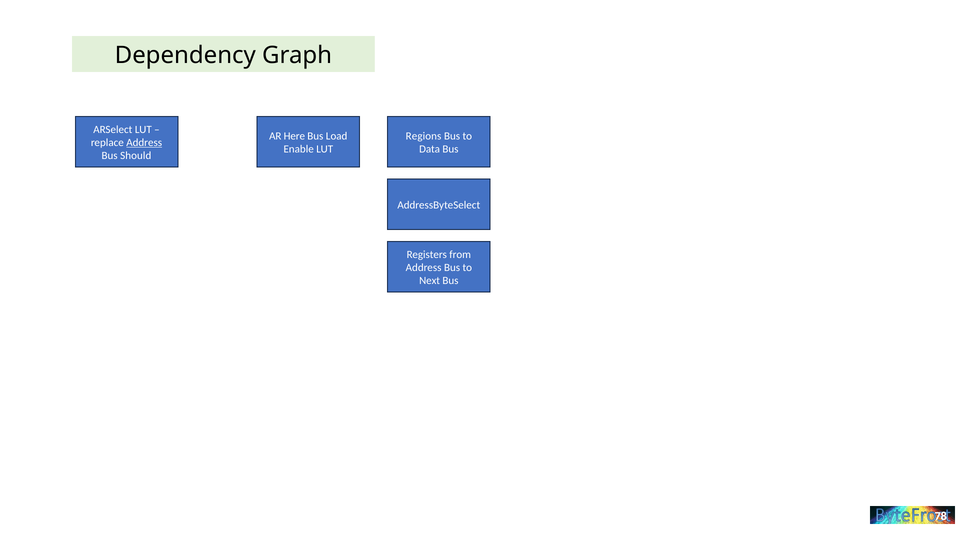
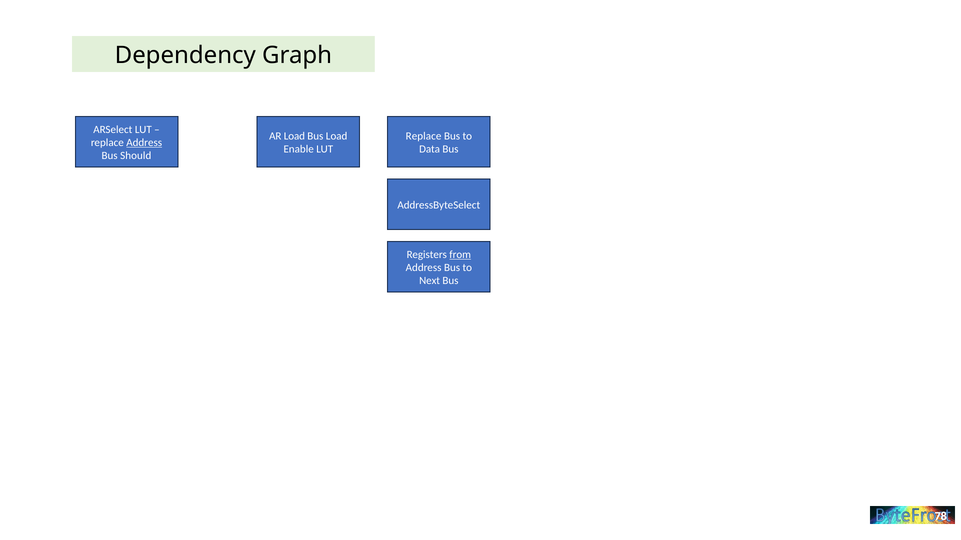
AR Here: Here -> Load (294, 136)
Regions: Regions -> Replace (424, 136)
from underline: none -> present (460, 255)
